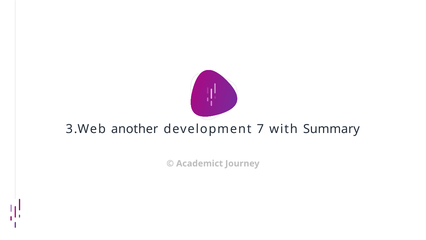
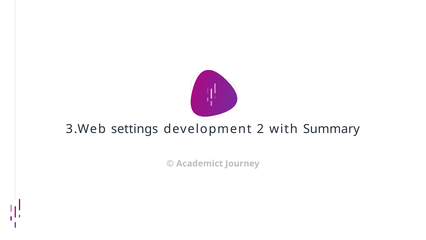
another: another -> settings (135, 129)
7: 7 -> 2 (260, 129)
